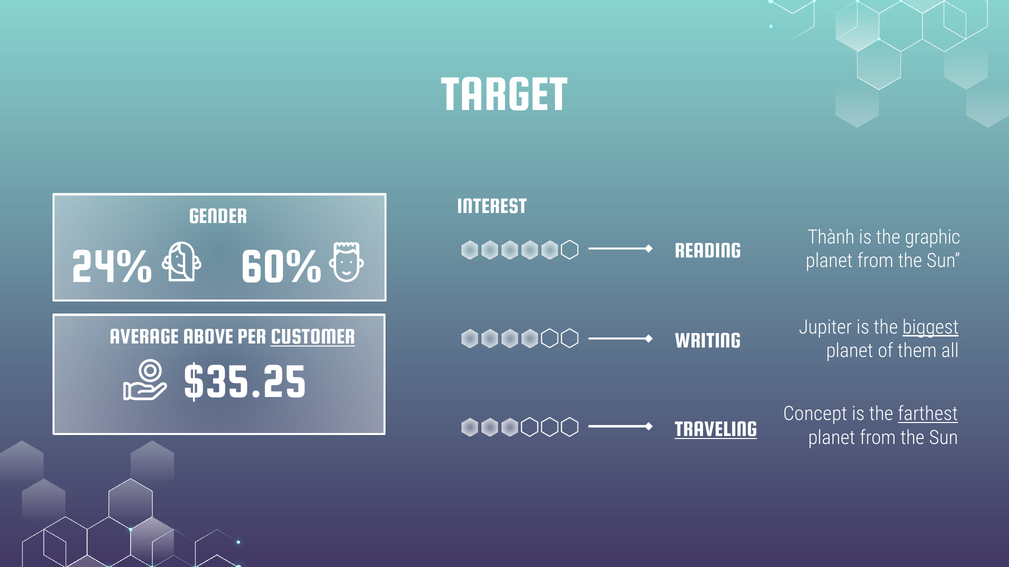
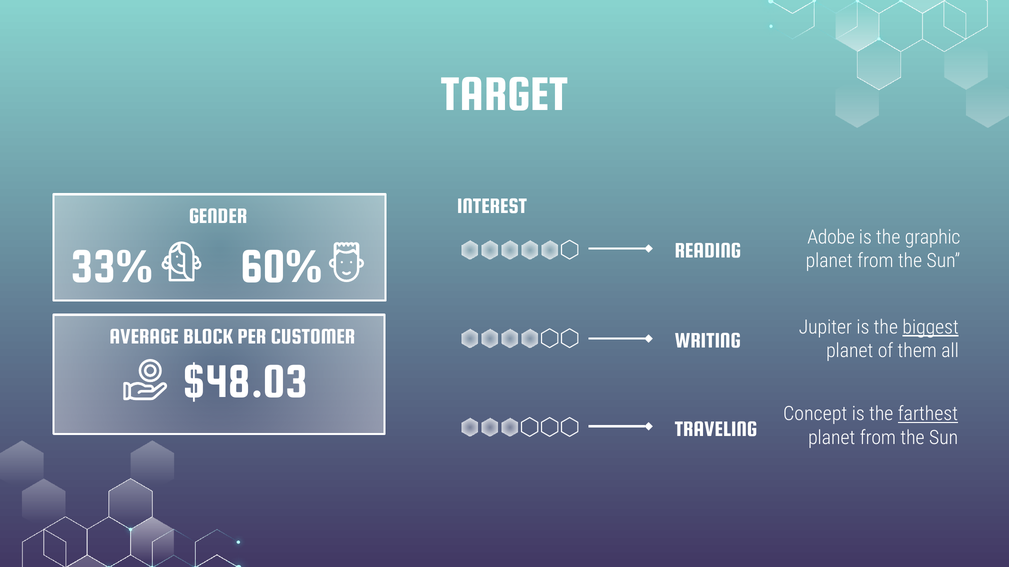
Thành: Thành -> Adobe (831, 237)
24%: 24% -> 33% (112, 266)
ABOVE: ABOVE -> BLOCK (208, 337)
CUSTOMER underline: present -> none (313, 337)
$35.25: $35.25 -> $48.03 (245, 381)
TRAVELING underline: present -> none (716, 429)
